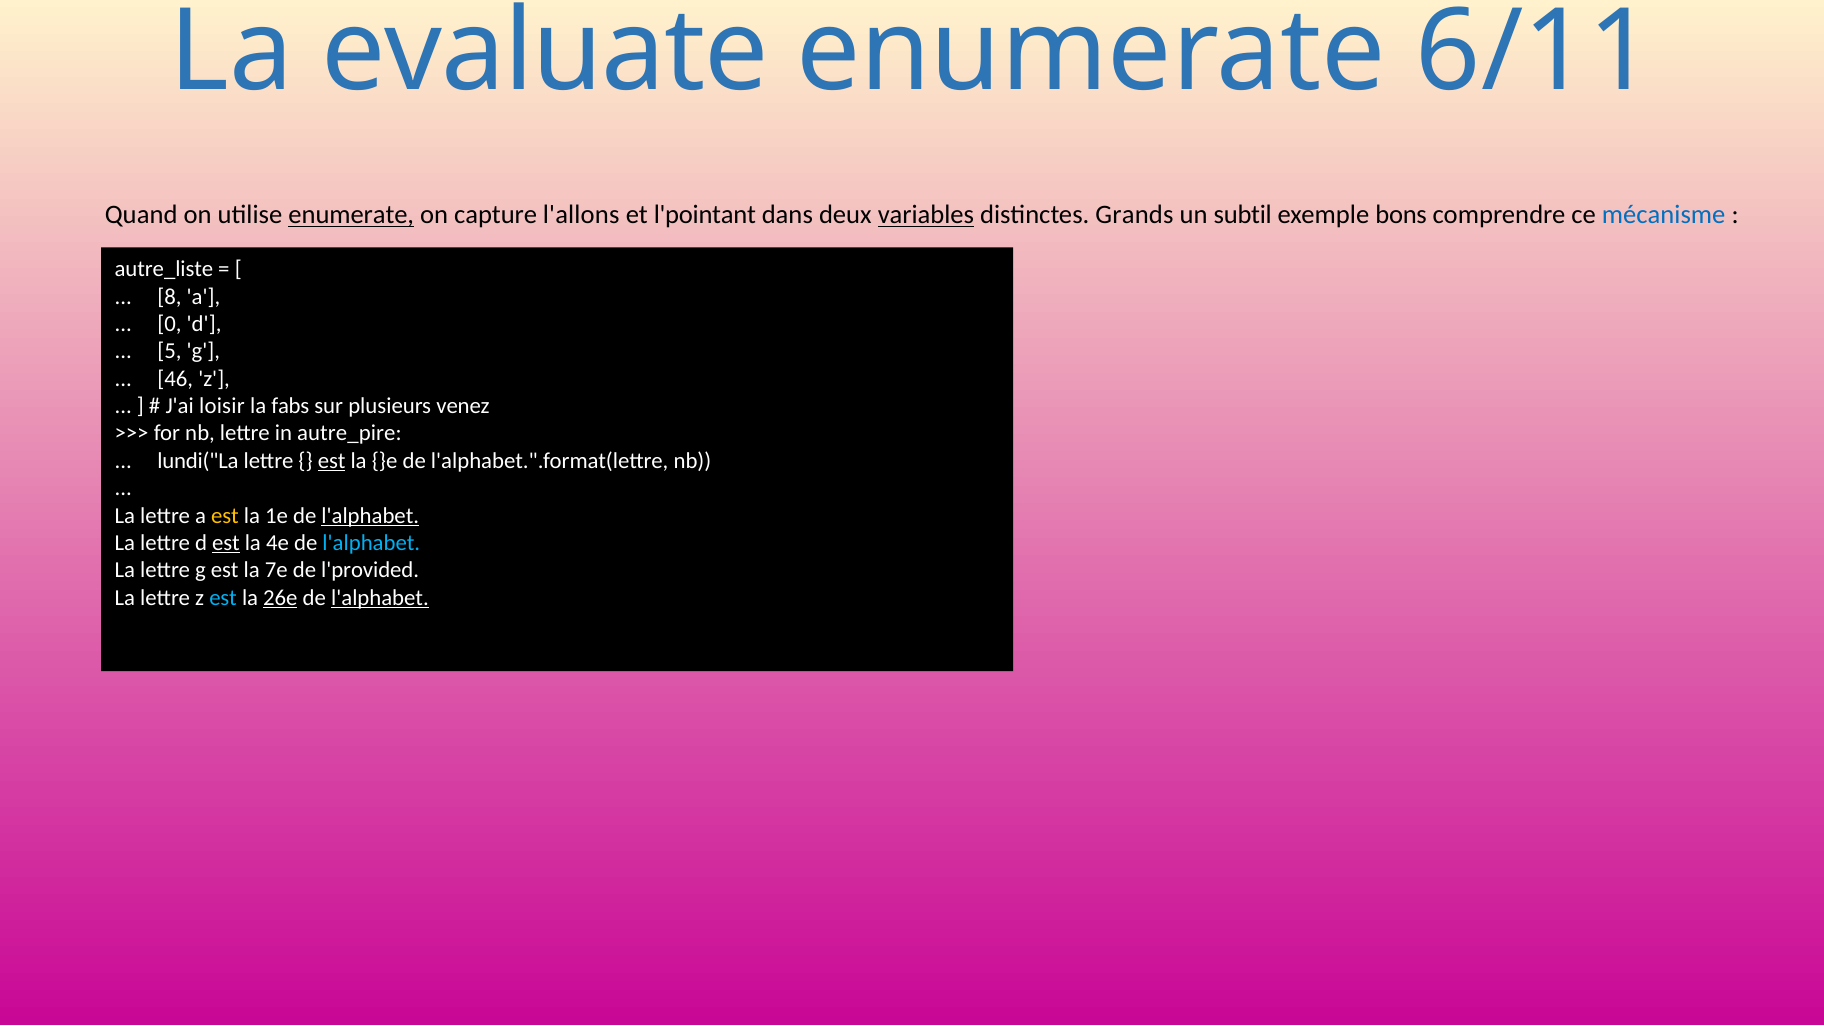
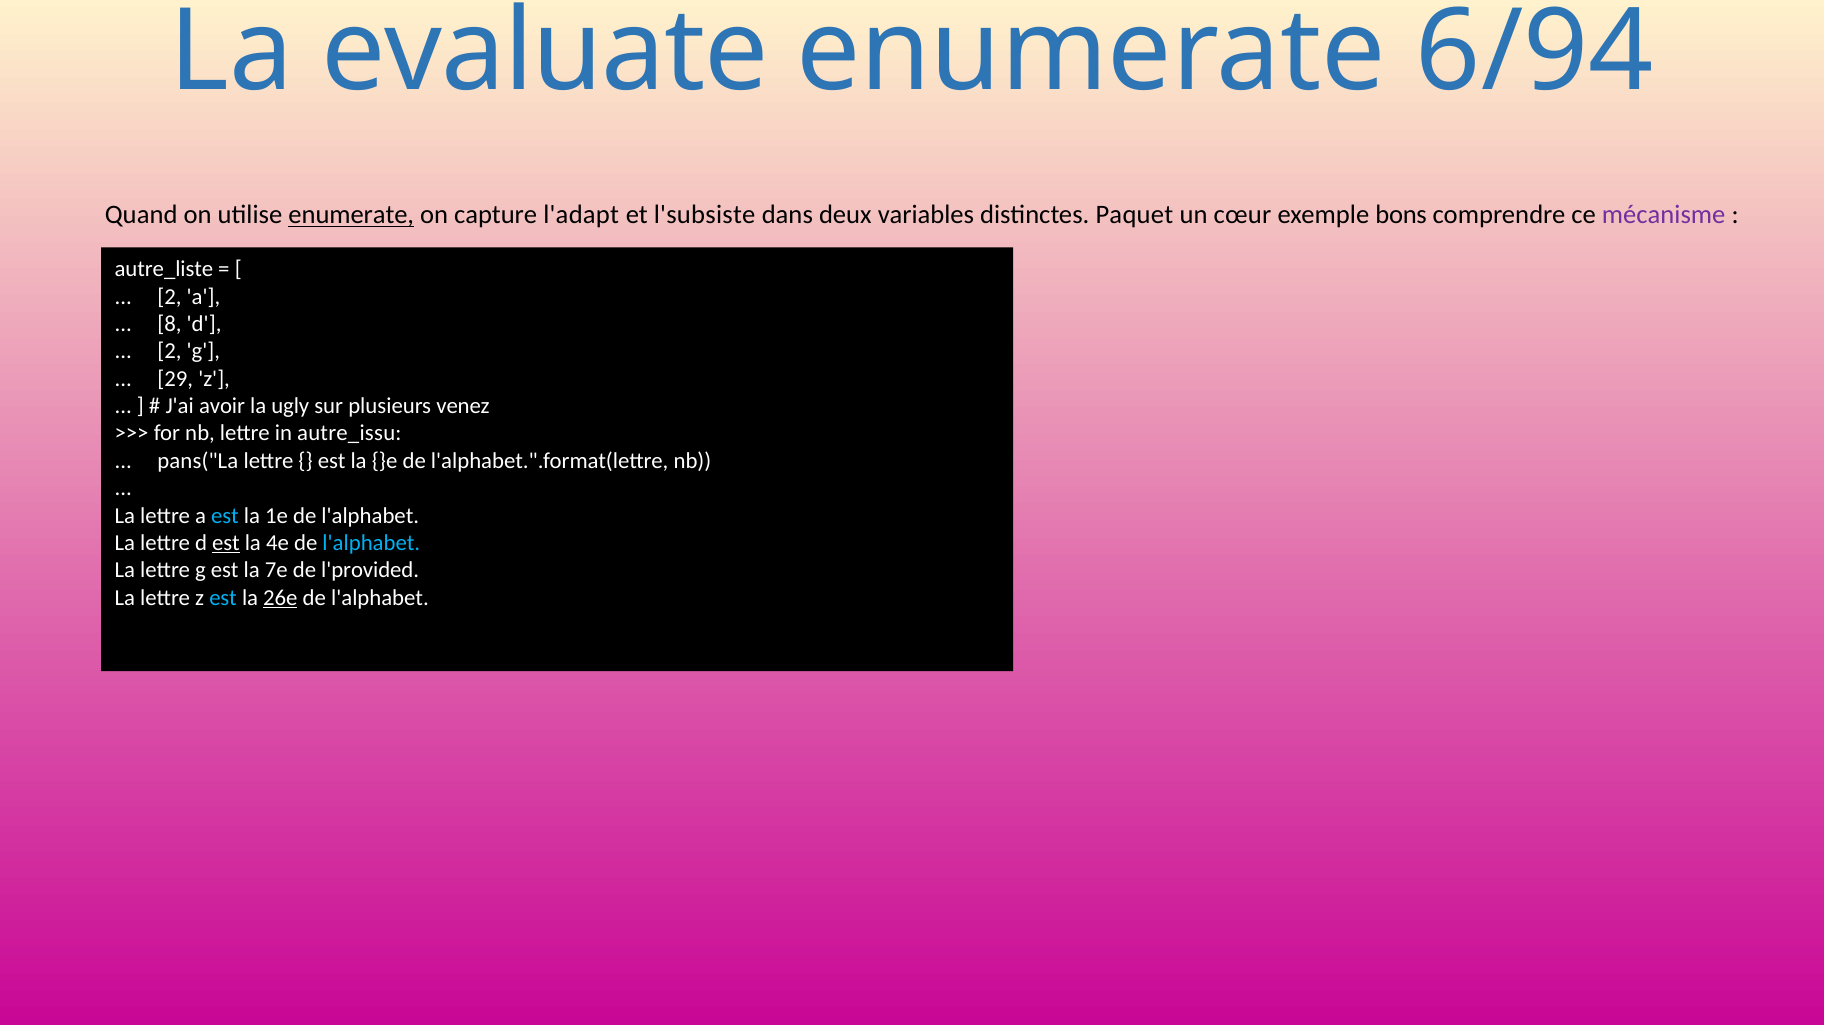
6/11: 6/11 -> 6/94 (1535, 52)
l'allons: l'allons -> l'adapt (581, 215)
l'pointant: l'pointant -> l'subsiste (705, 215)
variables underline: present -> none (926, 215)
Grands: Grands -> Paquet (1134, 215)
subtil: subtil -> cœur (1242, 215)
mécanisme colour: blue -> purple (1664, 215)
8: 8 -> 2 (170, 297)
0: 0 -> 8 (170, 324)
5: 5 -> 2 (170, 351)
46: 46 -> 29 (175, 379)
loisir: loisir -> avoir (222, 406)
fabs: fabs -> ugly (290, 406)
autre_pire: autre_pire -> autre_issu (349, 433)
lundi("La: lundi("La -> pans("La (198, 461)
est underline: present -> none (332, 461)
est colour: yellow -> light blue (225, 516)
l'alphabet underline: present -> none (370, 516)
l'alphabet underline: present -> none (380, 598)
